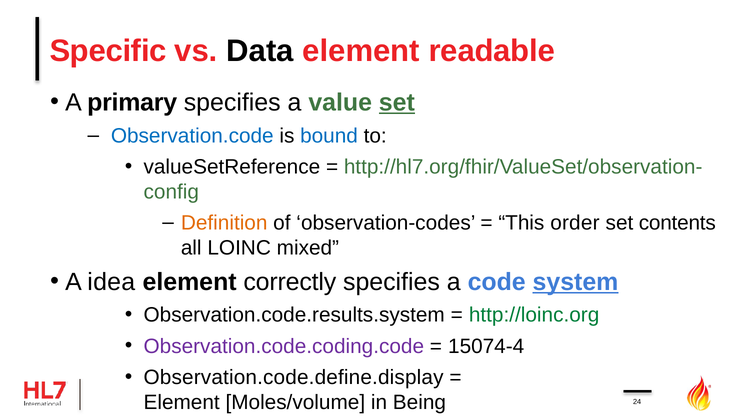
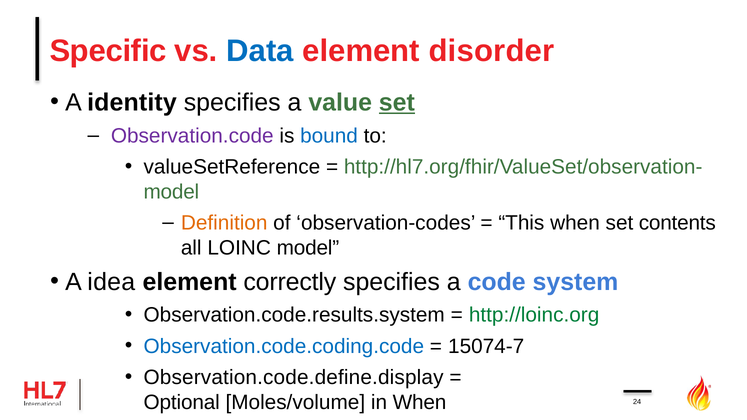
Data colour: black -> blue (260, 51)
readable: readable -> disorder (492, 51)
primary: primary -> identity (132, 103)
Observation.code colour: blue -> purple (192, 136)
config: config -> model (171, 192)
This order: order -> when (575, 223)
LOINC mixed: mixed -> model (308, 248)
system underline: present -> none (575, 282)
Observation.code.coding.code colour: purple -> blue (284, 346)
15074-4: 15074-4 -> 15074-7 (486, 346)
Element: Element -> Optional (182, 402)
in Being: Being -> When (420, 402)
